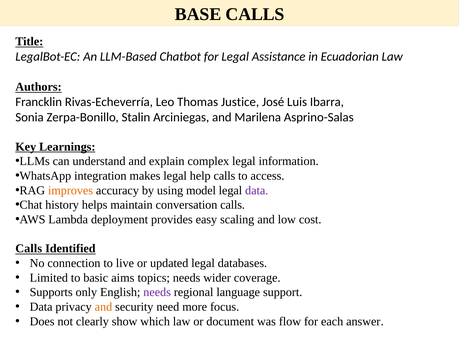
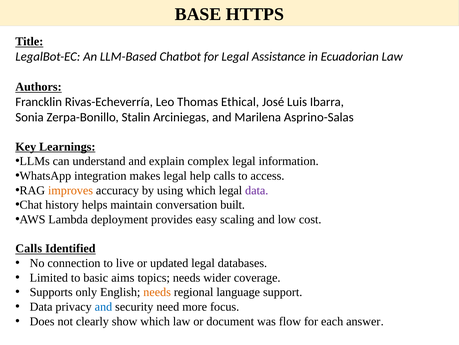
BASE CALLS: CALLS -> HTTPS (255, 14)
Justice: Justice -> Ethical (240, 102)
using model: model -> which (201, 190)
conversation calls: calls -> built (233, 204)
needs colour: purple -> orange (157, 292)
and colour: orange -> blue (103, 306)
